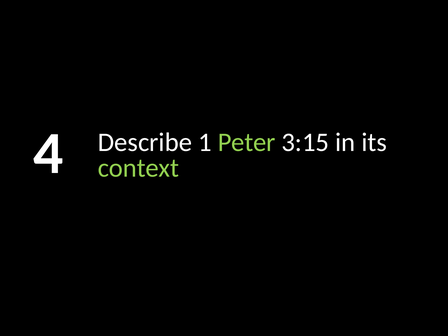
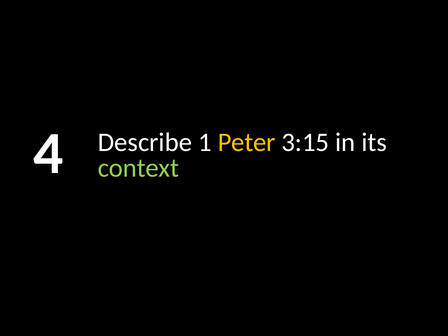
Peter colour: light green -> yellow (247, 142)
